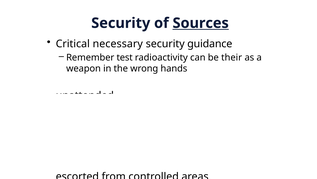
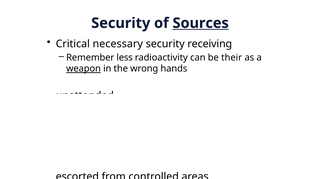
guidance: guidance -> receiving (210, 44)
test: test -> less (125, 57)
weapon underline: none -> present (83, 68)
